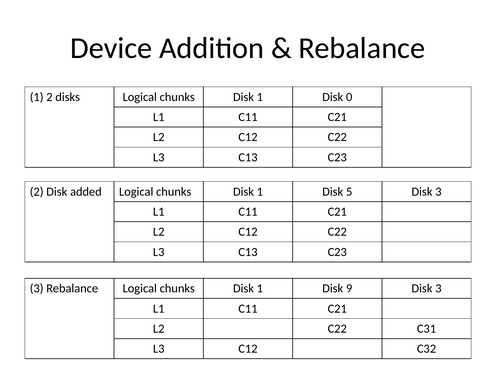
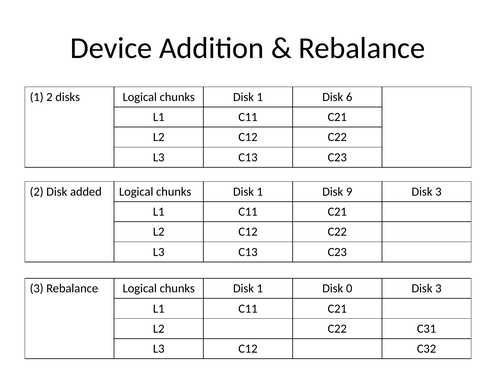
0: 0 -> 6 (349, 97)
5: 5 -> 9 (349, 192)
9: 9 -> 0 (349, 288)
